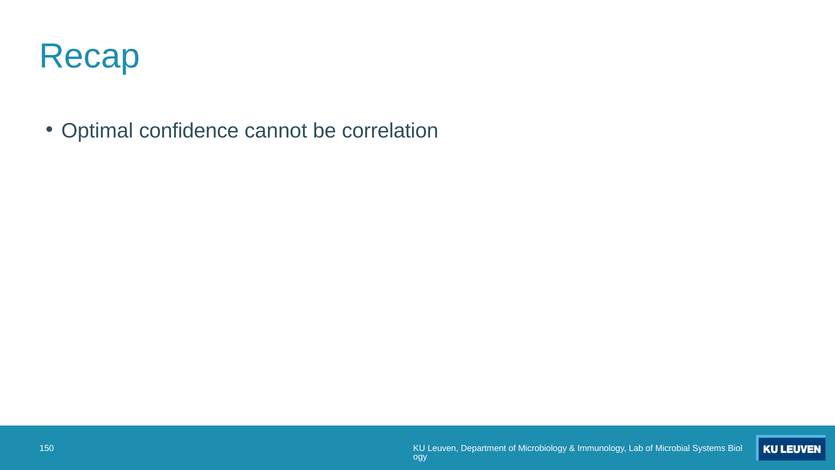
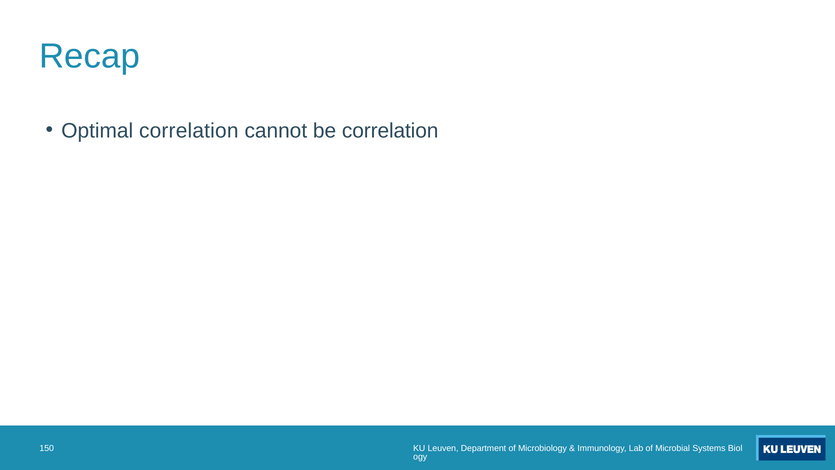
Optimal confidence: confidence -> correlation (189, 131)
